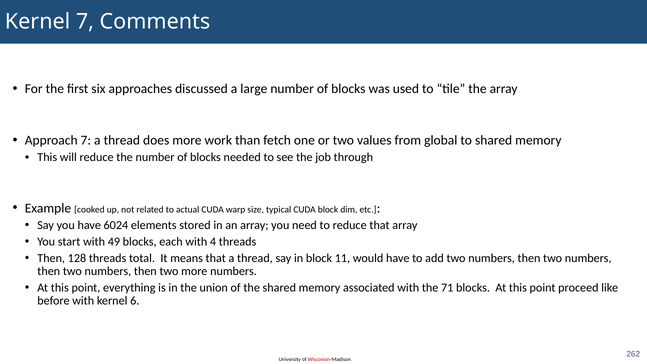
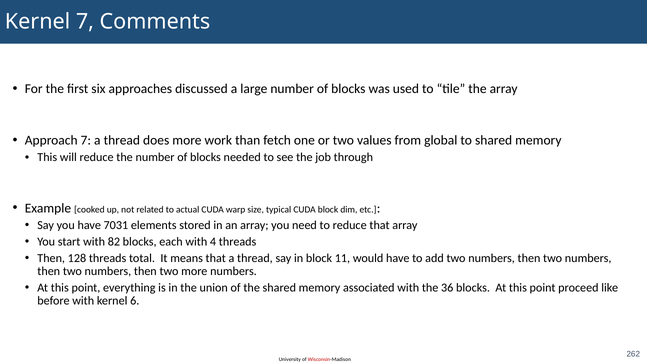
6024: 6024 -> 7031 (116, 225)
49: 49 -> 82 (114, 242)
71: 71 -> 36 (447, 288)
